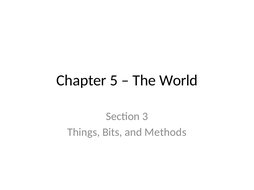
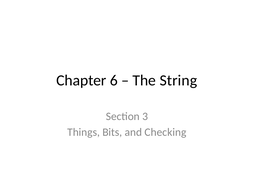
5: 5 -> 6 (114, 81)
World: World -> String (178, 81)
Methods: Methods -> Checking (166, 133)
